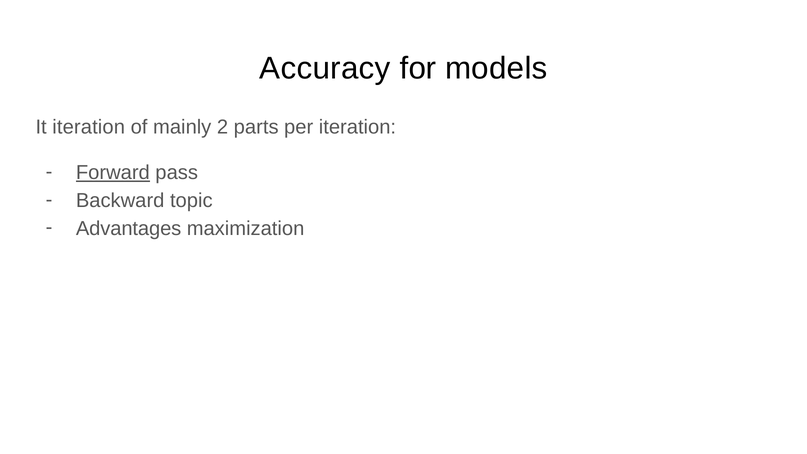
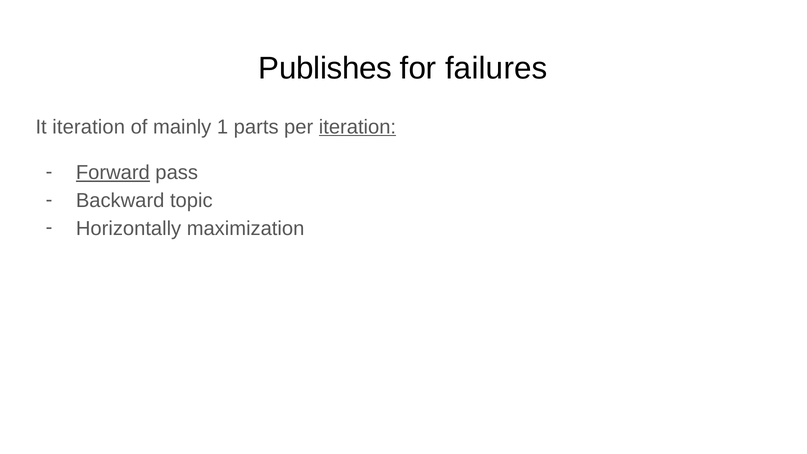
Accuracy: Accuracy -> Publishes (325, 68)
models: models -> failures (496, 68)
2: 2 -> 1 (223, 127)
iteration underline: none -> present (357, 127)
Advantages: Advantages -> Horizontally (129, 228)
